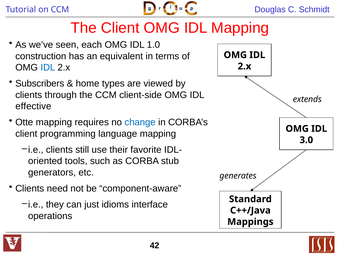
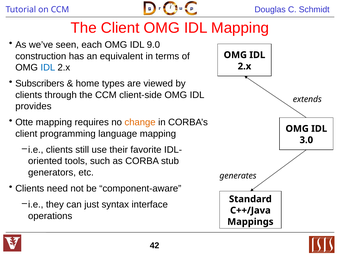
1.0: 1.0 -> 9.0 (153, 45)
effective: effective -> provides (33, 106)
change colour: blue -> orange (140, 122)
idioms: idioms -> syntax (115, 205)
